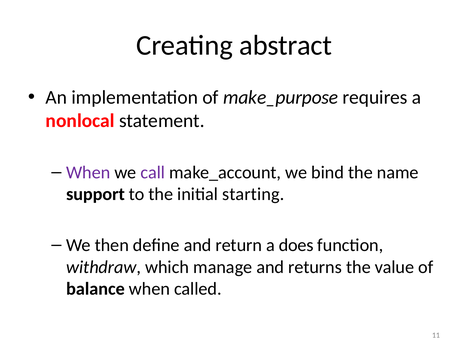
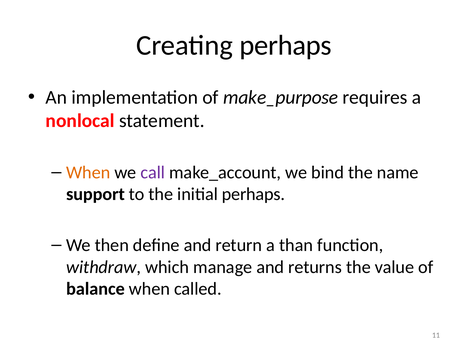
Creating abstract: abstract -> perhaps (286, 45)
When colour: purple -> orange (88, 172)
initial starting: starting -> perhaps (253, 194)
does: does -> than (296, 245)
